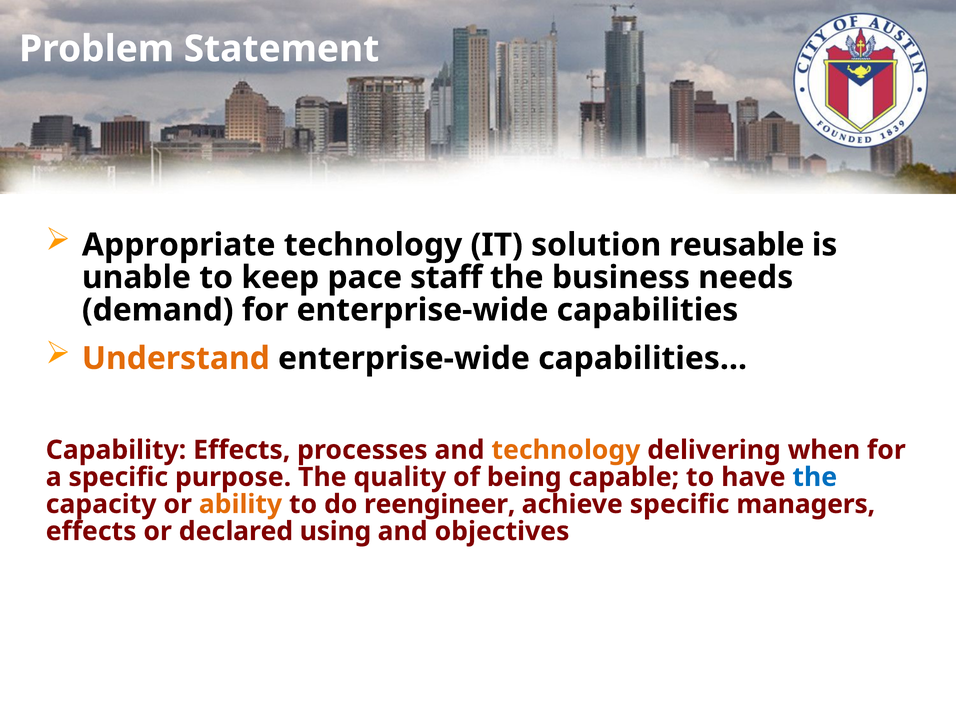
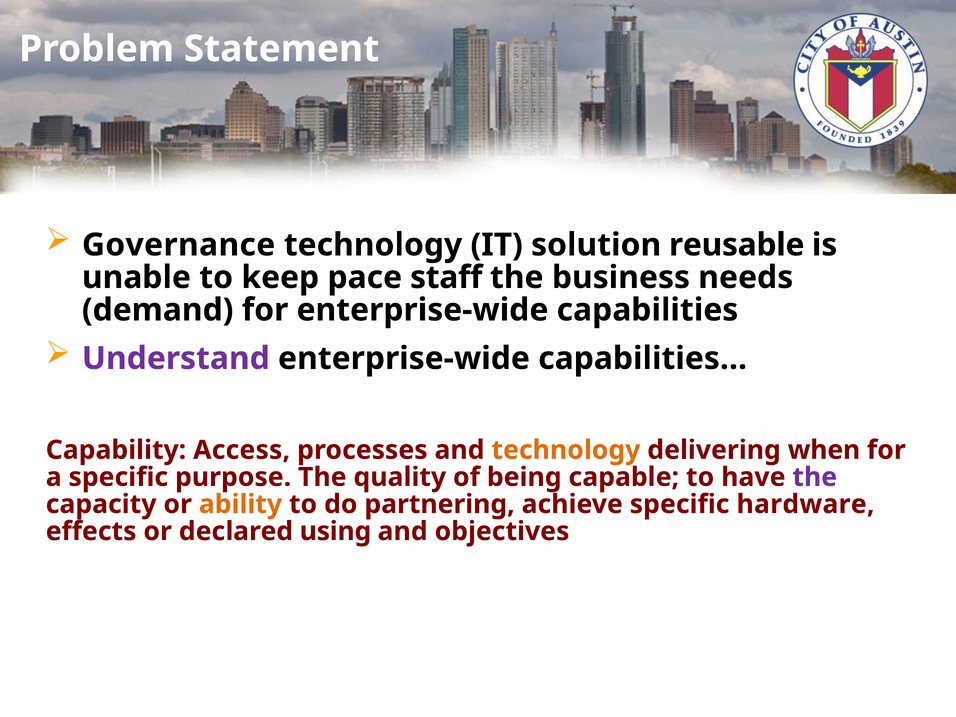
Appropriate: Appropriate -> Governance (179, 245)
Understand colour: orange -> purple (176, 358)
Capability Effects: Effects -> Access (242, 450)
the colour: blue -> purple (815, 477)
reengineer: reengineer -> partnering (440, 504)
managers: managers -> hardware (805, 504)
